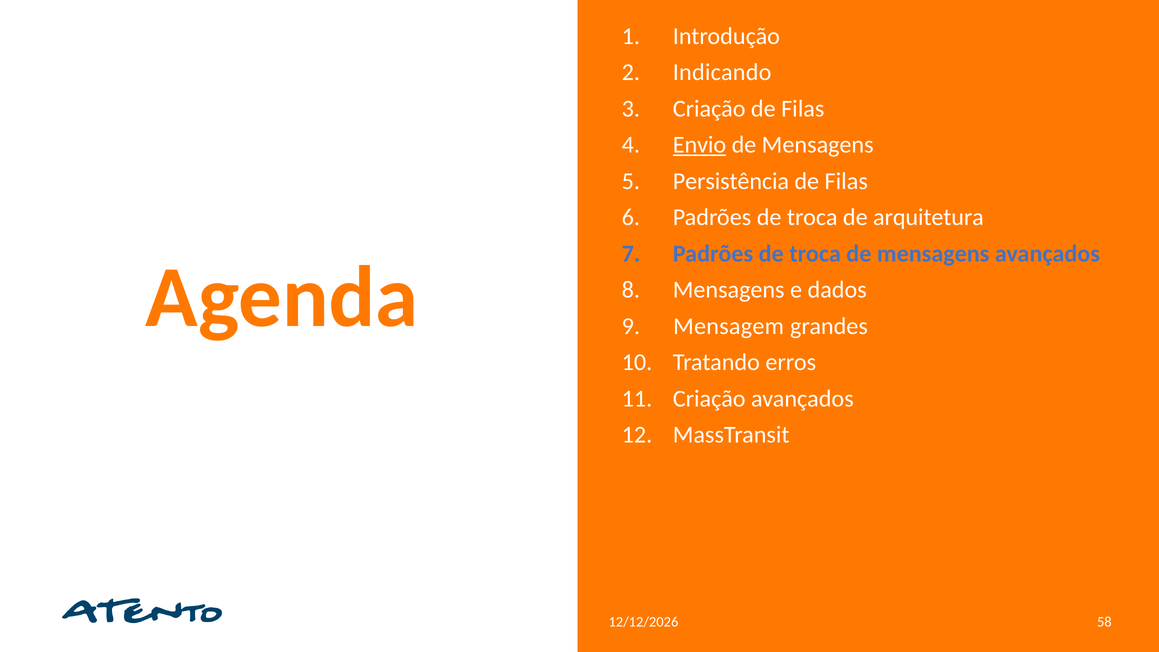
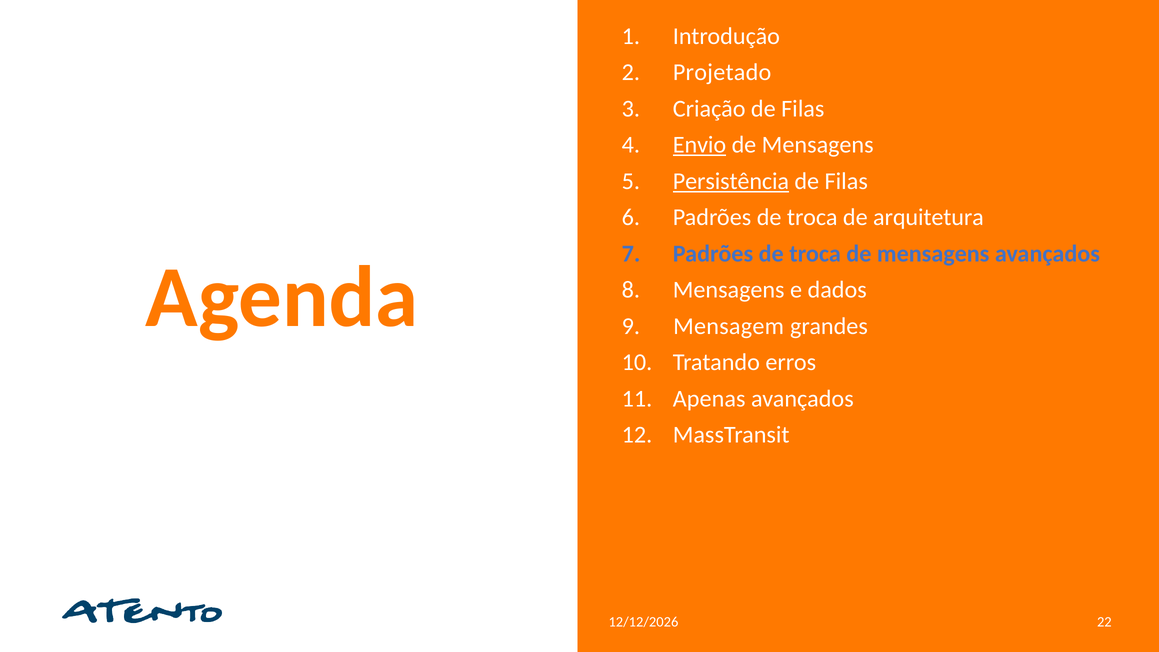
Indicando: Indicando -> Projetado (722, 72)
Persistência underline: none -> present (731, 181)
Criação: Criação -> Apenas (709, 399)
58: 58 -> 22 (1104, 622)
